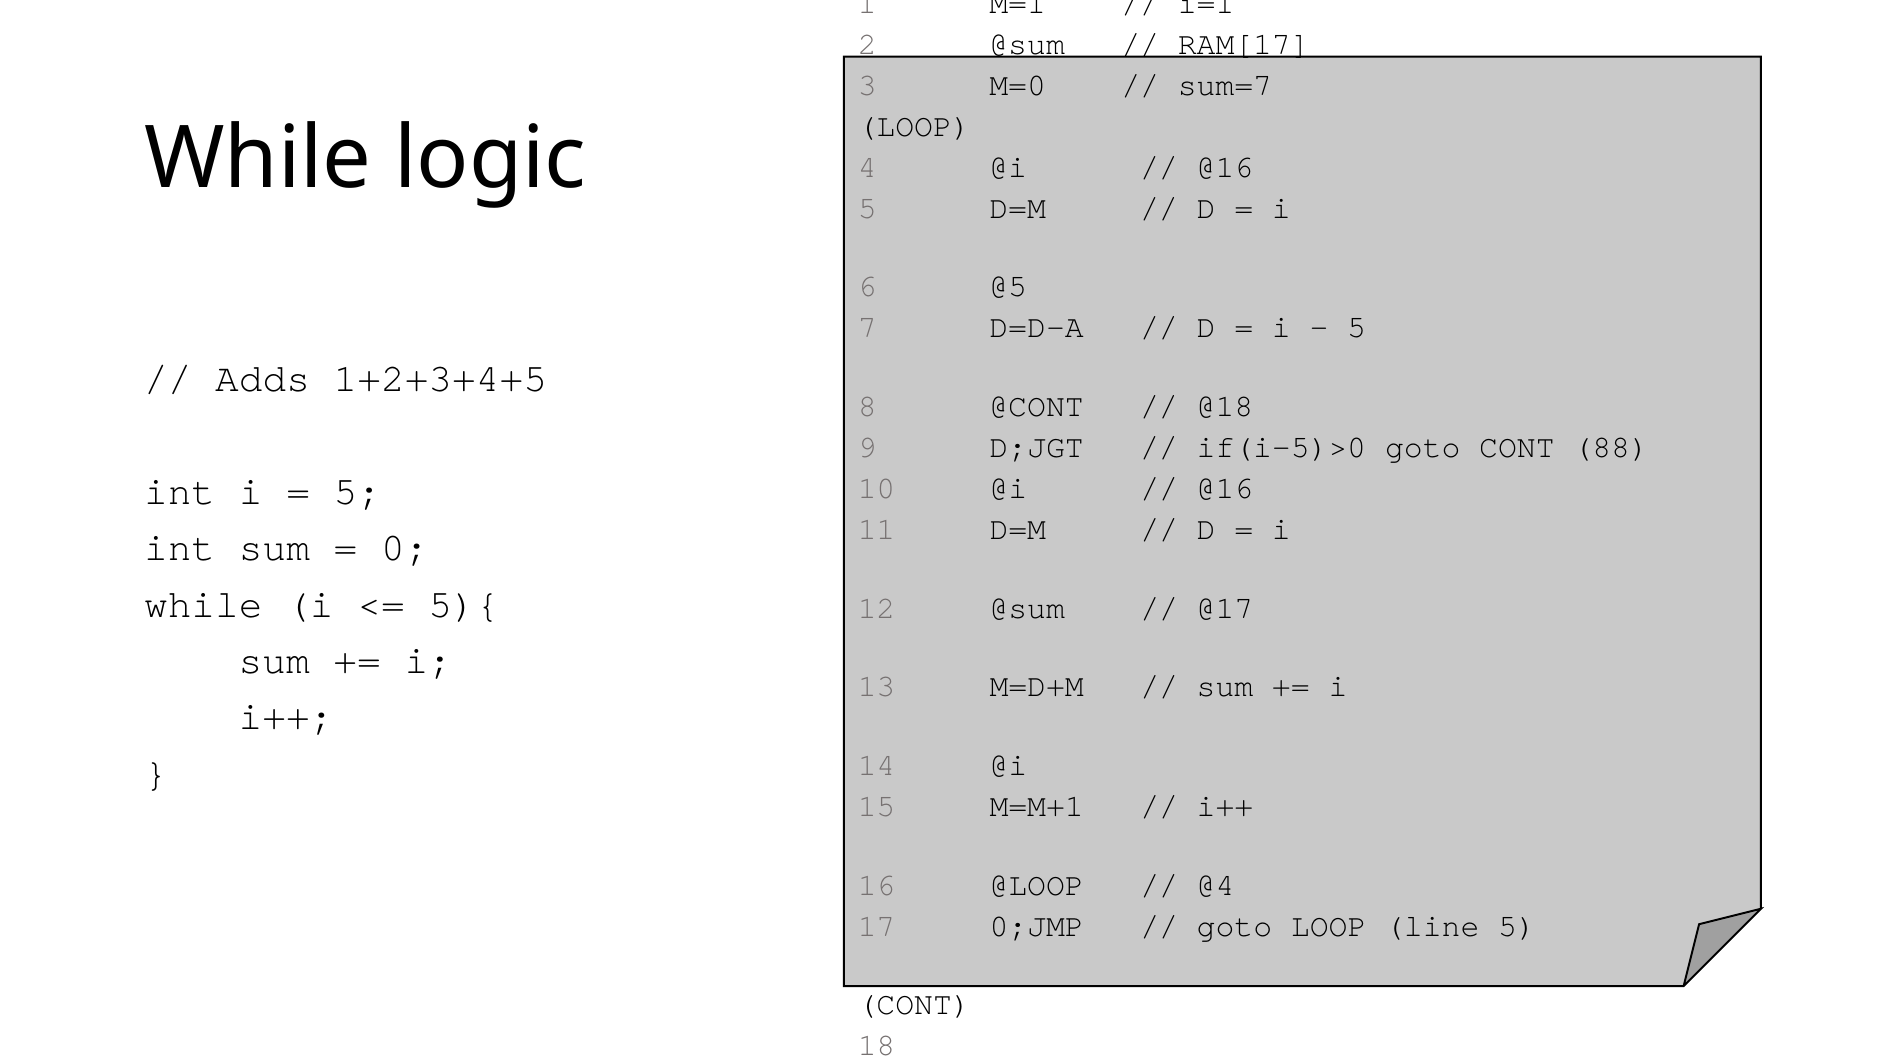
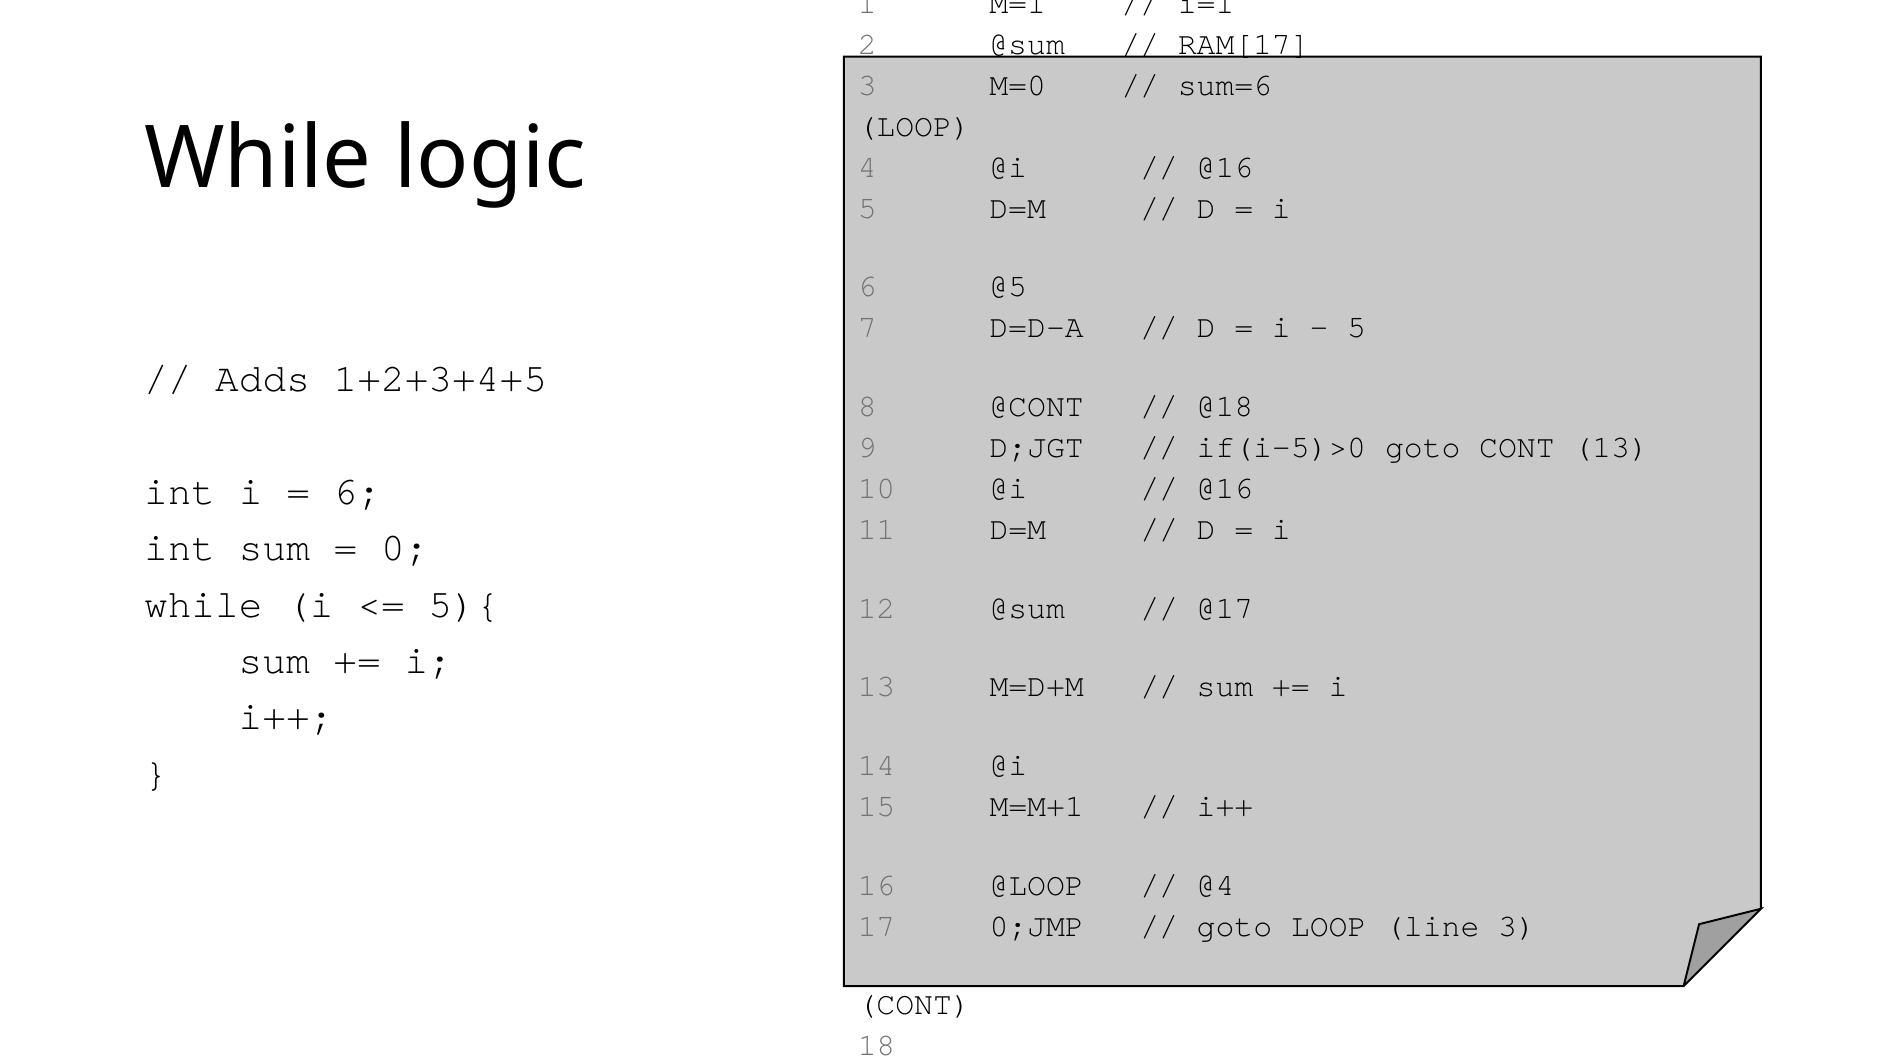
sum=7: sum=7 -> sum=6 (1225, 85)
CONT 88: 88 -> 13 (1611, 447)
5: 5 -> 6 (357, 491)
line 5: 5 -> 3 (1517, 926)
